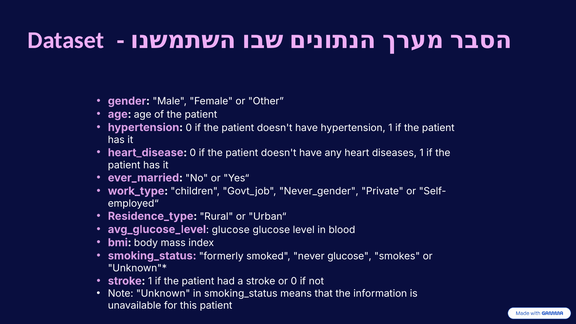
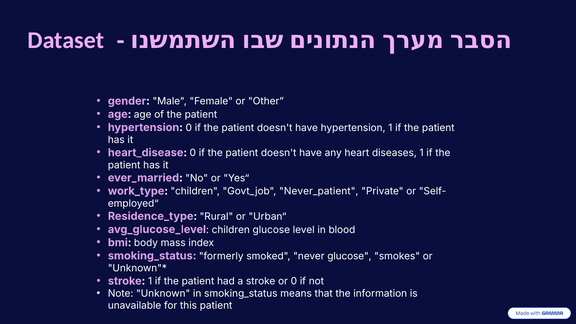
Never_gender: Never_gender -> Never_patient (319, 191)
avg_glucose_level glucose: glucose -> children (231, 230)
